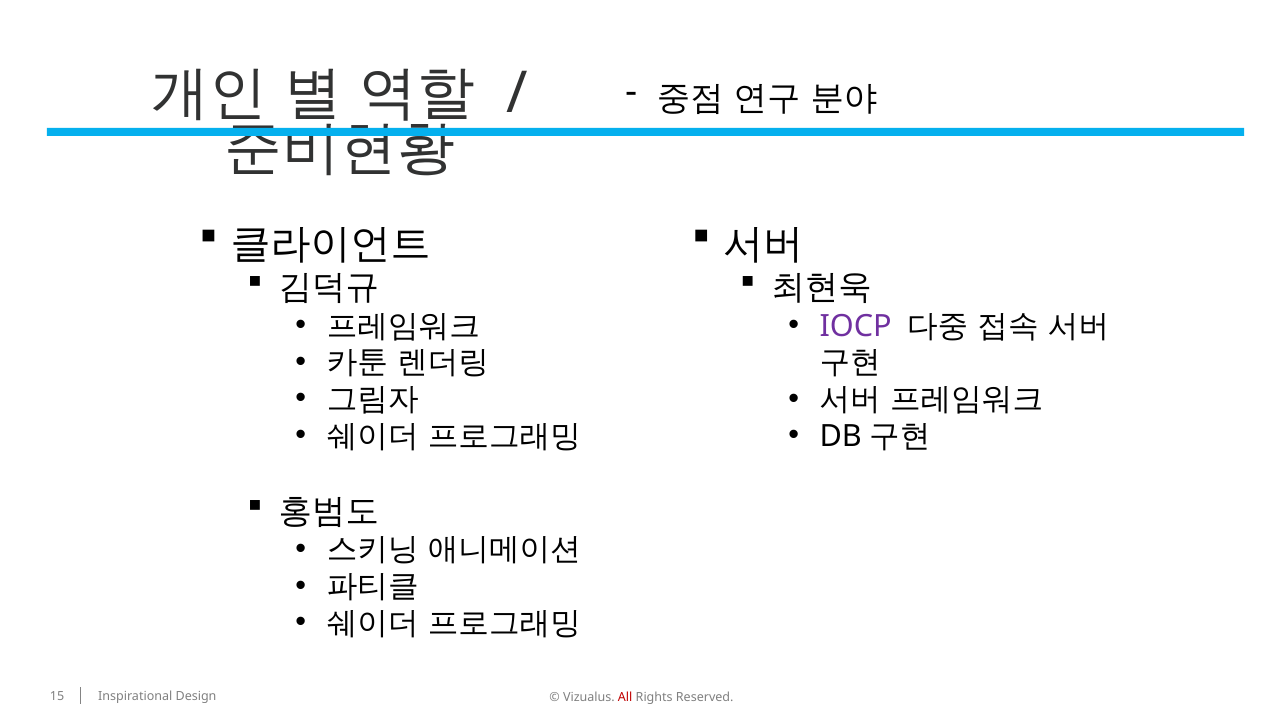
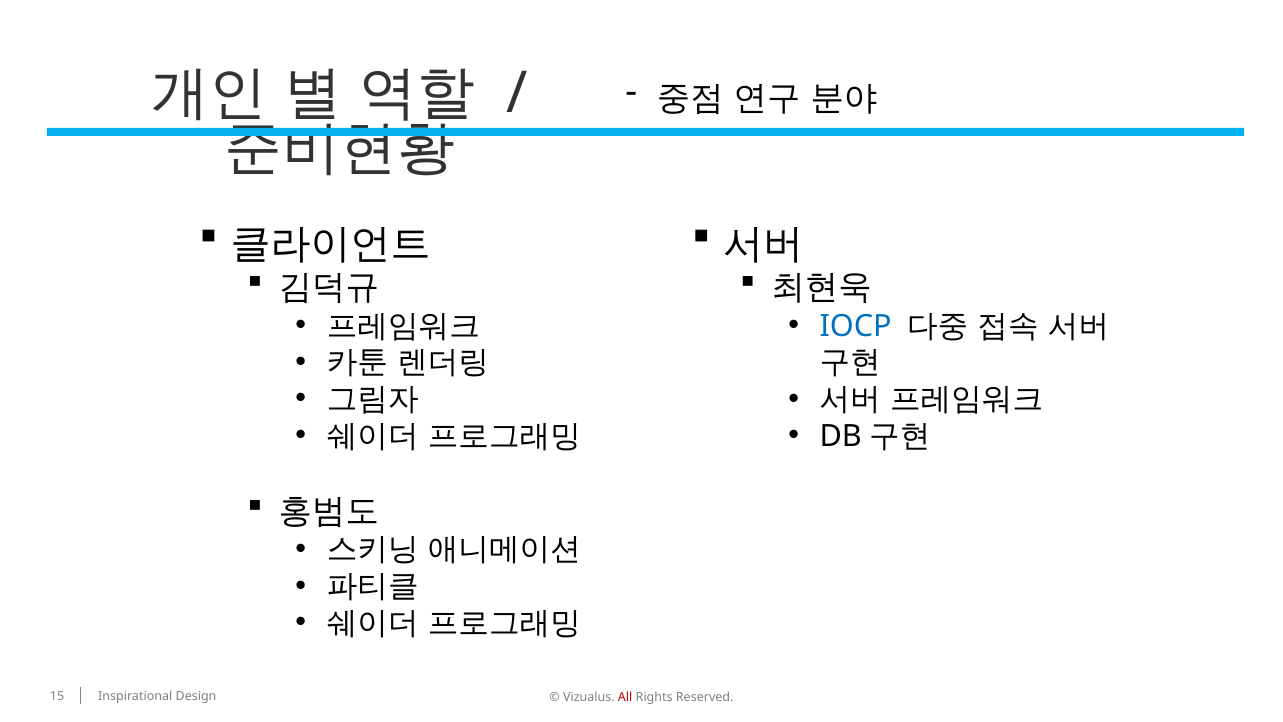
IOCP colour: purple -> blue (856, 326)
